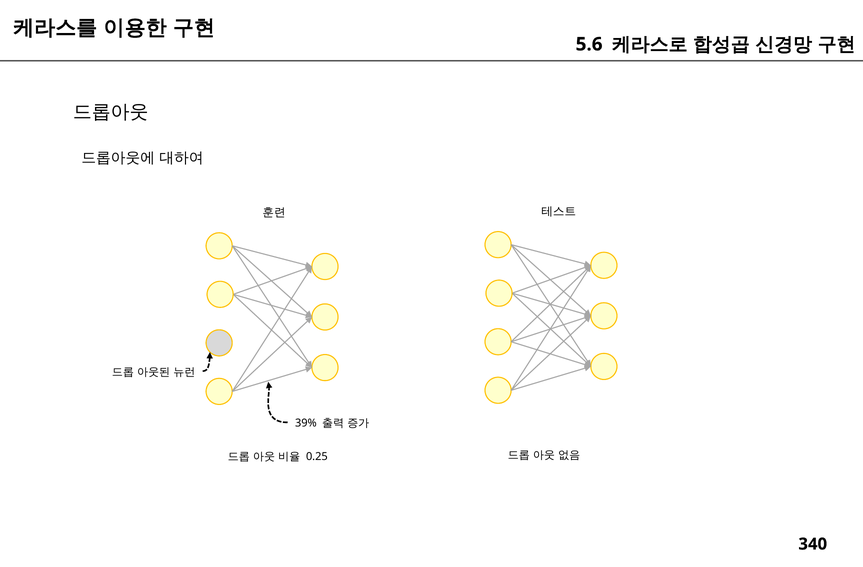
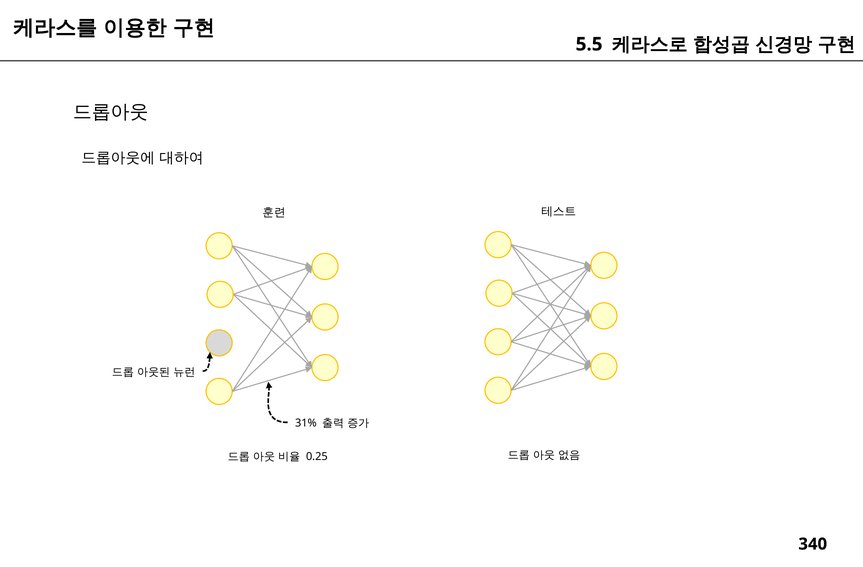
5.6: 5.6 -> 5.5 (589, 44)
39%: 39% -> 31% (306, 423)
